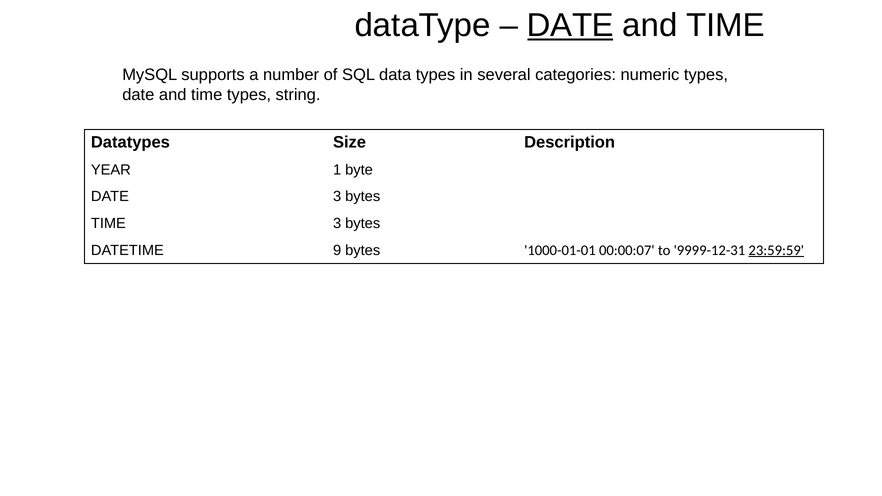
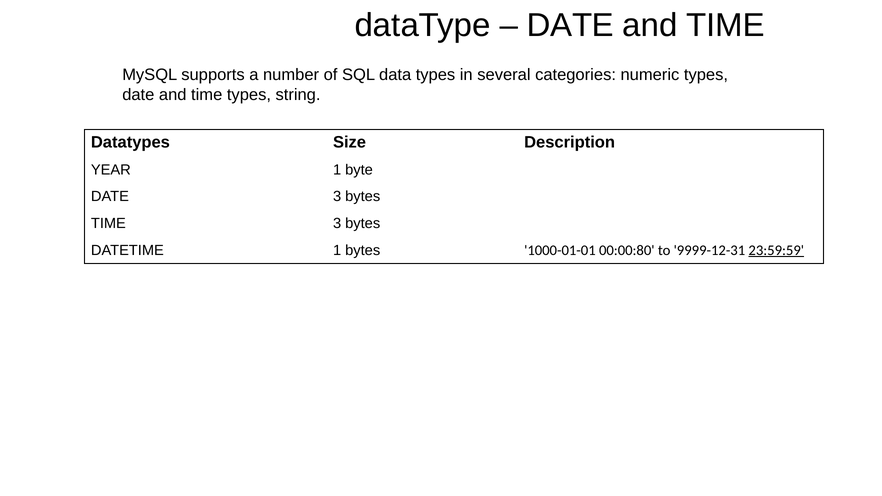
DATE underline: present -> none (570, 25)
DATETIME 9: 9 -> 1 (337, 250)
00:00:07: 00:00:07 -> 00:00:80 (627, 250)
